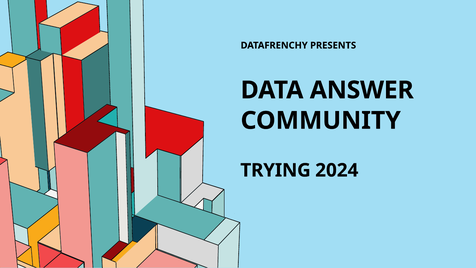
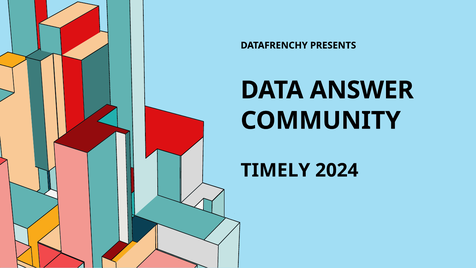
TRYING: TRYING -> TIMELY (275, 170)
